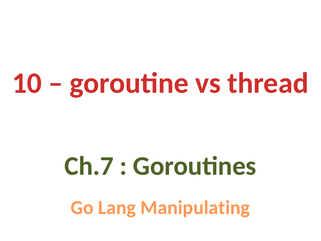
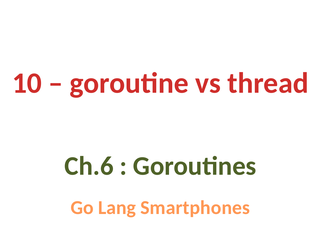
Ch.7: Ch.7 -> Ch.6 (89, 166)
Manipulating: Manipulating -> Smartphones (195, 207)
